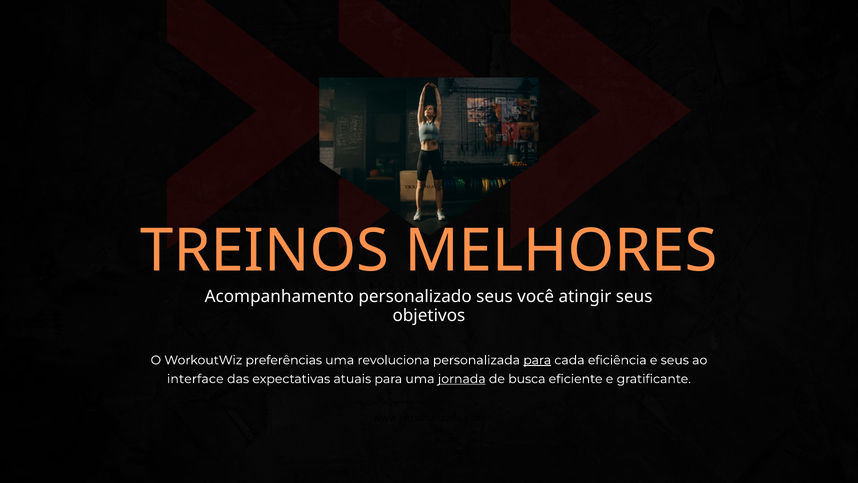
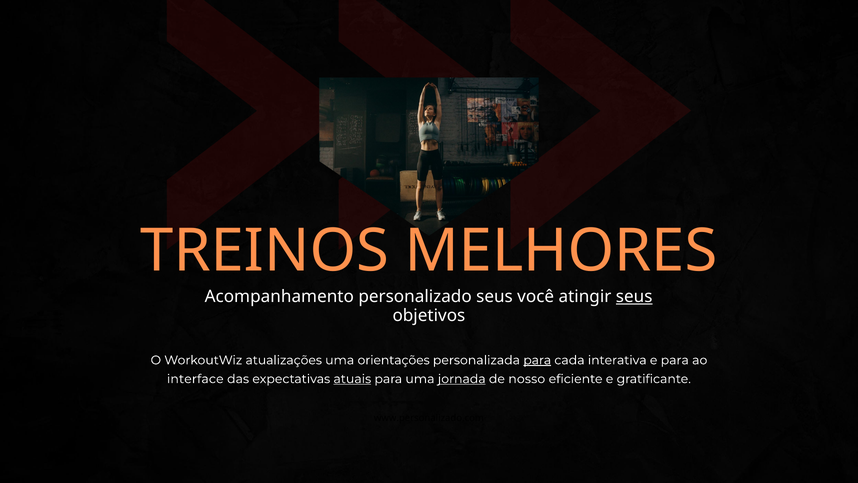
seus underline: none -> present (634, 296)
preferências: preferências -> atualizações (284, 360)
revoluciona: revoluciona -> orientações (394, 360)
eficiência: eficiência -> interativa (617, 360)
e seus: seus -> para (675, 360)
atuais underline: none -> present (352, 379)
busca: busca -> nosso (527, 379)
